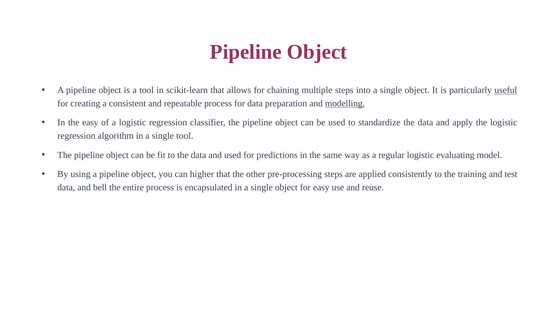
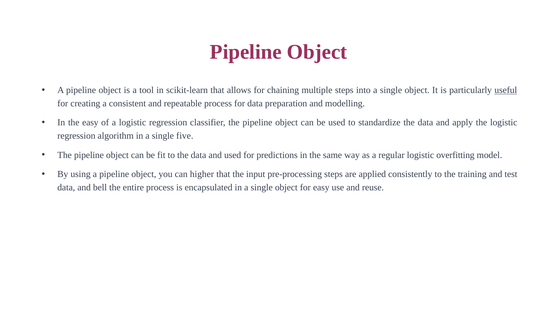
modelling underline: present -> none (345, 104)
single tool: tool -> five (185, 136)
evaluating: evaluating -> overfitting (455, 155)
other: other -> input (256, 174)
